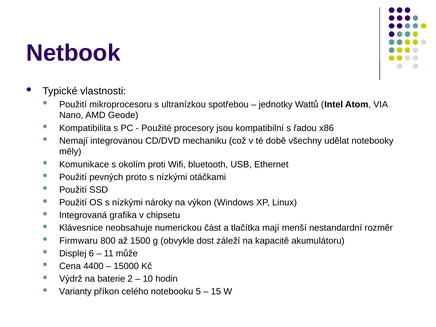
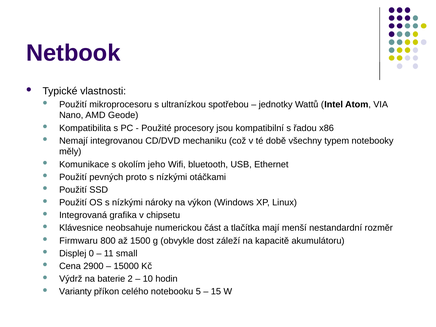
udělat: udělat -> typem (337, 141)
proti: proti -> jeho (157, 164)
6: 6 -> 0 (91, 253)
může: může -> small (127, 253)
4400: 4400 -> 2900 (93, 266)
